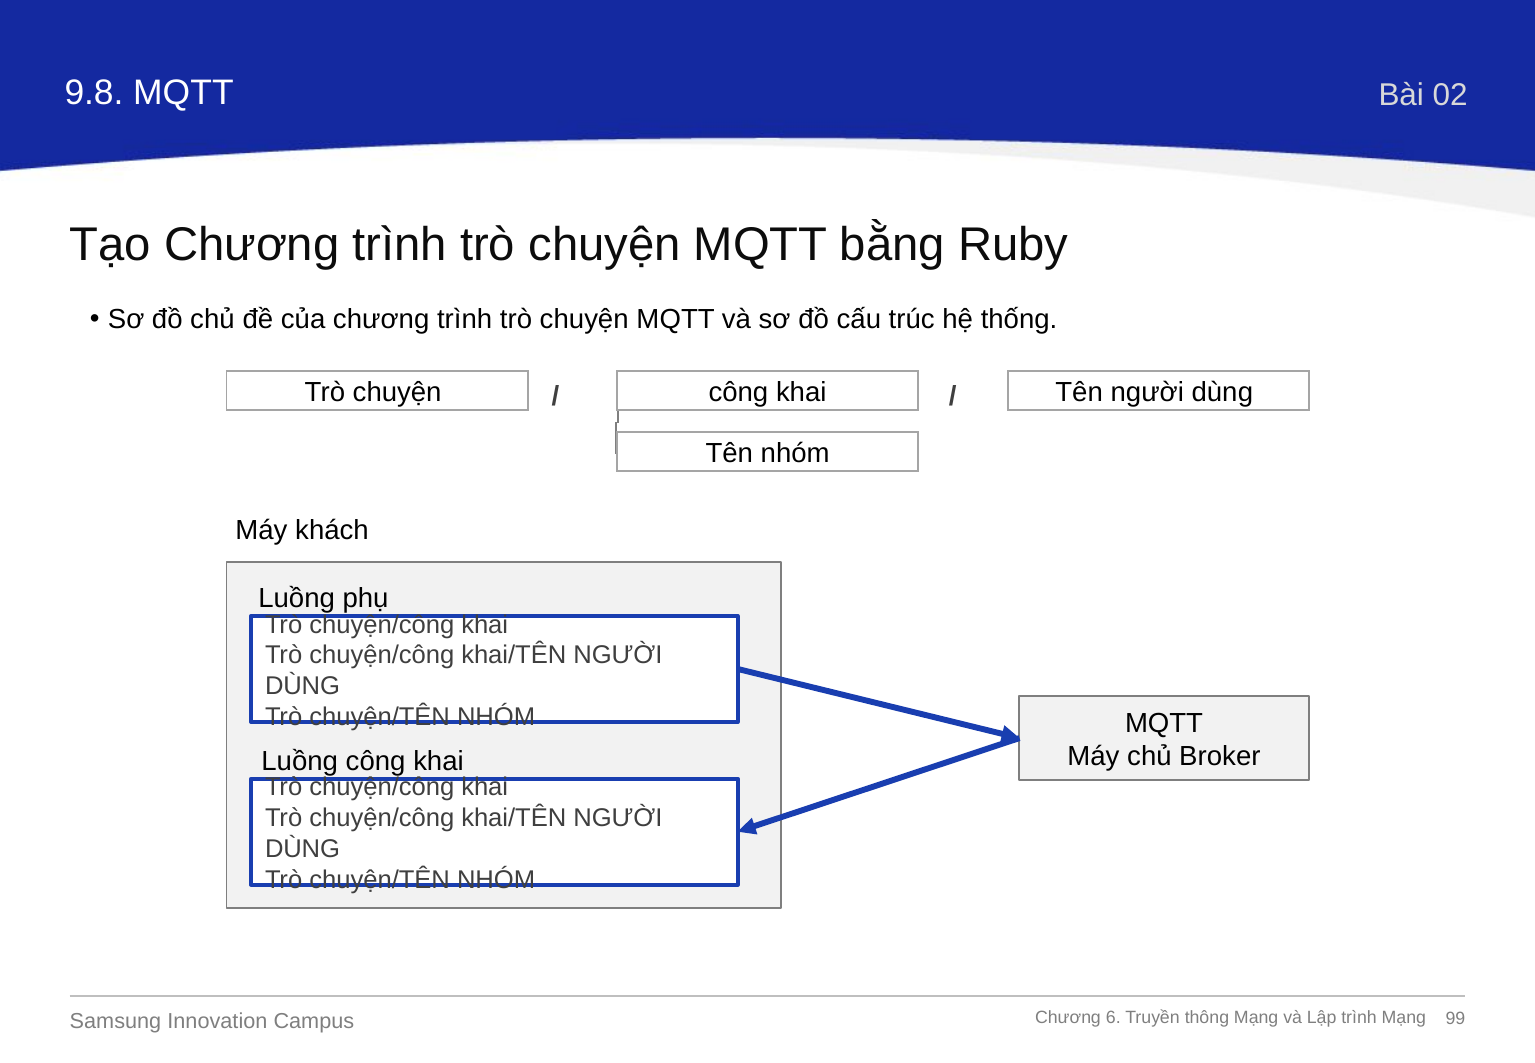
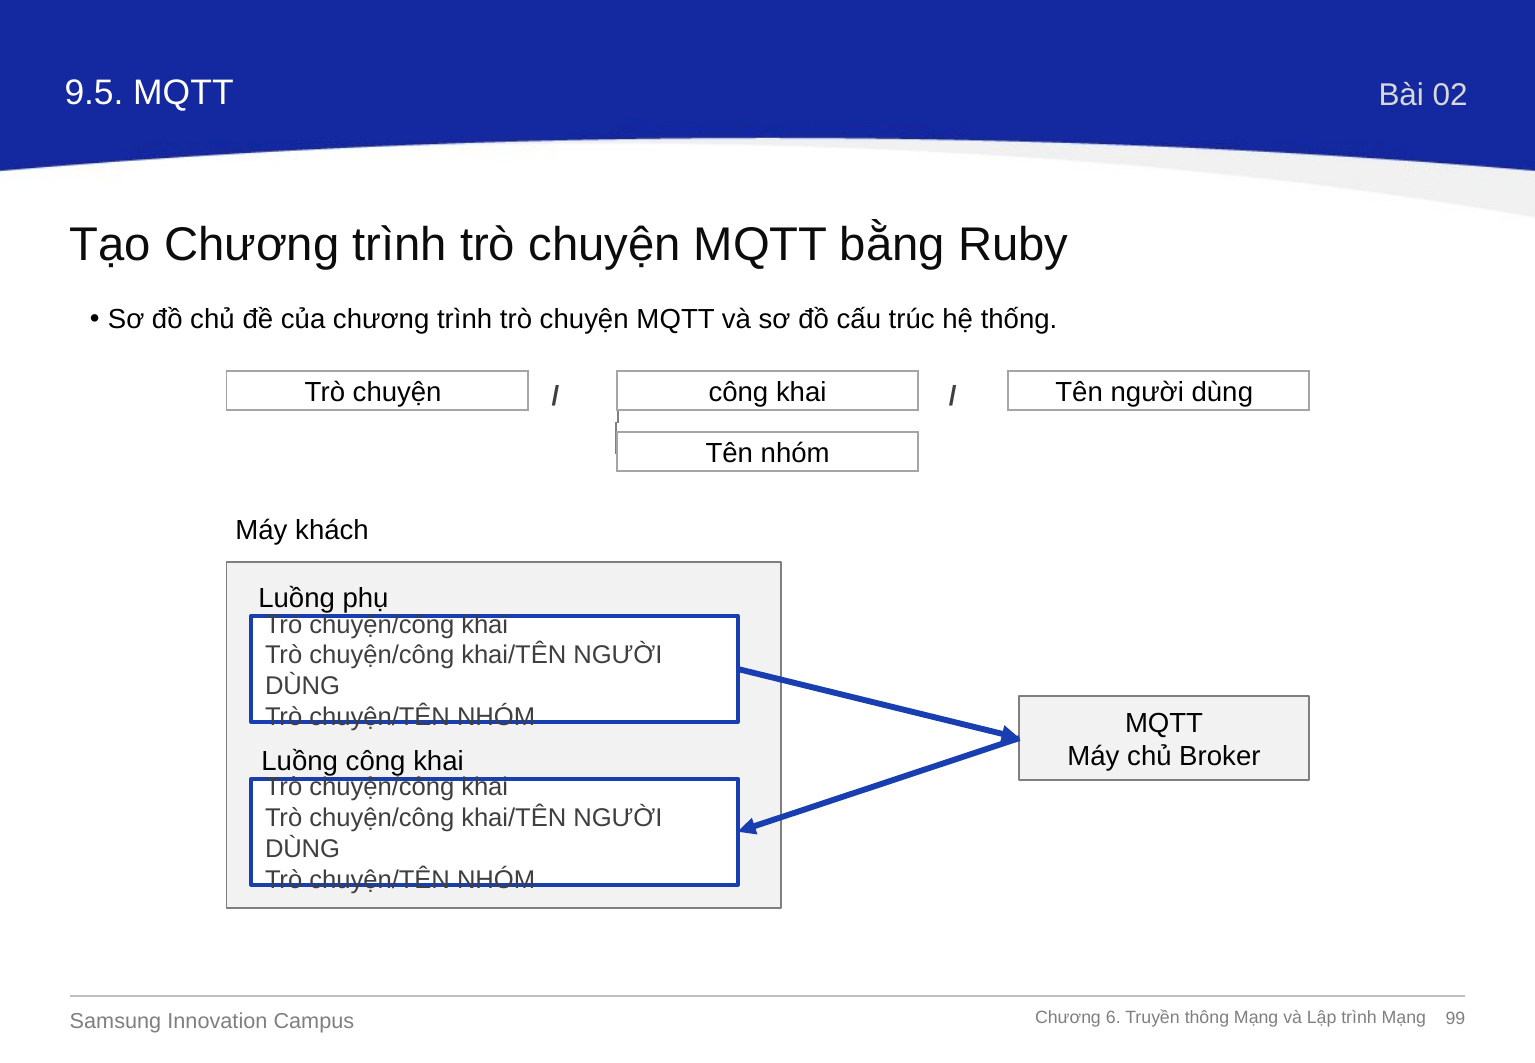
9.8: 9.8 -> 9.5 (94, 93)
